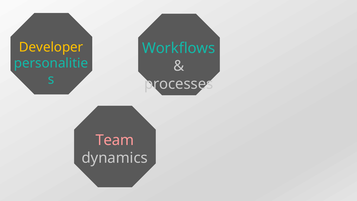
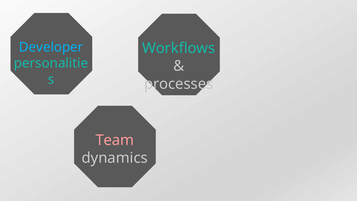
Developer colour: yellow -> light blue (51, 47)
